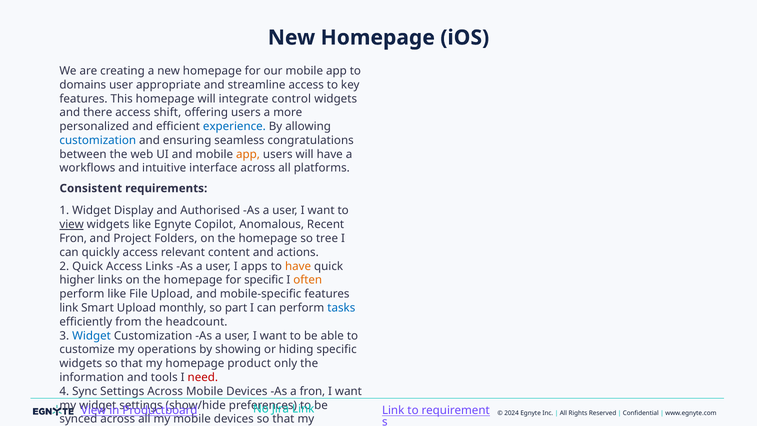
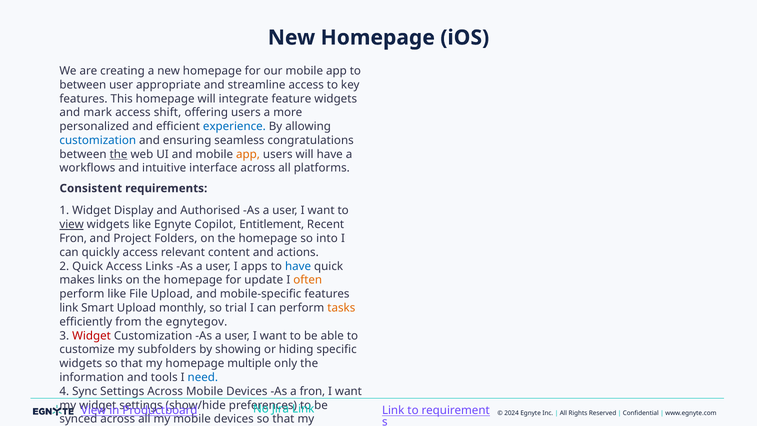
domains: domains -> between (83, 85)
control: control -> feature (291, 99)
there: there -> mark (98, 113)
the underline: none -> present (119, 154)
Anomalous: Anomalous -> Entitlement (272, 224)
tree: tree -> into (327, 238)
have colour: orange -> blue (298, 266)
higher: higher -> makes (77, 280)
for specific: specific -> update (264, 280)
part: part -> trial (236, 308)
tasks colour: blue -> orange (341, 308)
headcount: headcount -> egnytegov (196, 322)
Widget colour: blue -> red (92, 336)
operations: operations -> subfolders (167, 349)
product: product -> multiple (249, 363)
need colour: red -> blue (203, 377)
